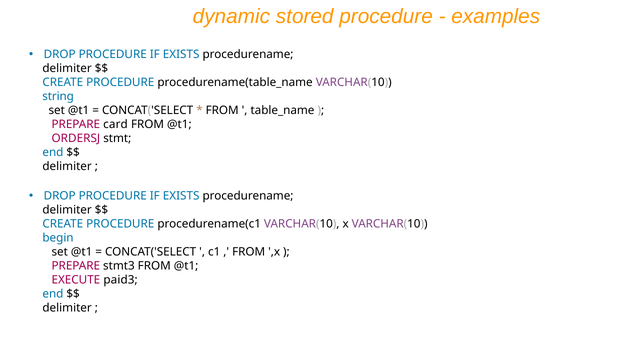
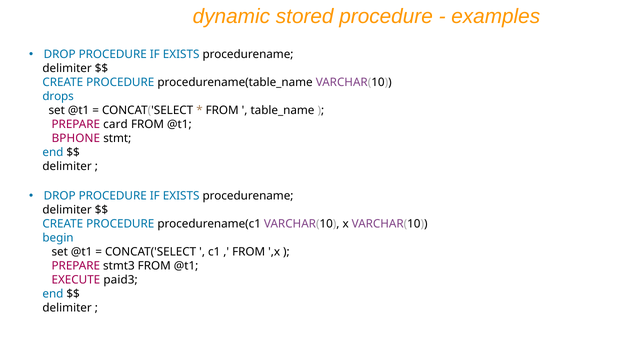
string: string -> drops (58, 97)
ORDERSJ: ORDERSJ -> BPHONE (76, 139)
